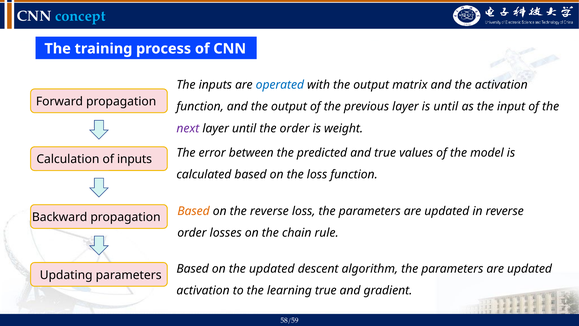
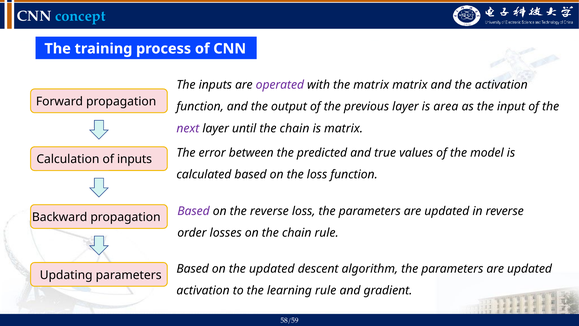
operated colour: blue -> purple (280, 85)
with the output: output -> matrix (371, 85)
is until: until -> area (446, 107)
until the order: order -> chain (295, 128)
is weight: weight -> matrix (344, 128)
Based colour: orange -> purple (194, 211)
learning true: true -> rule (326, 290)
